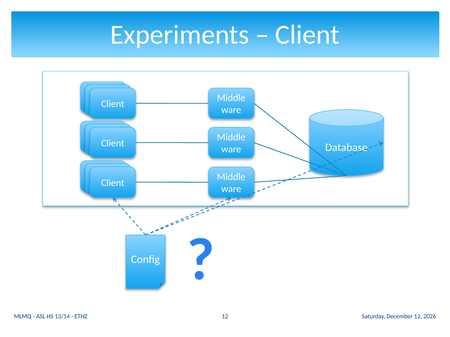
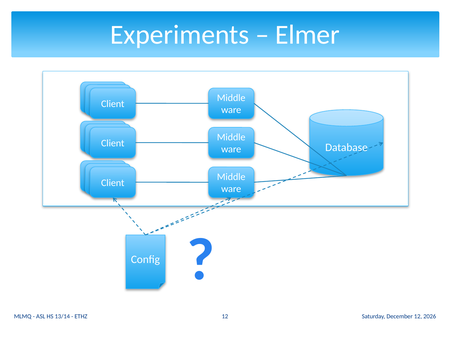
Client: Client -> Elmer (307, 35)
